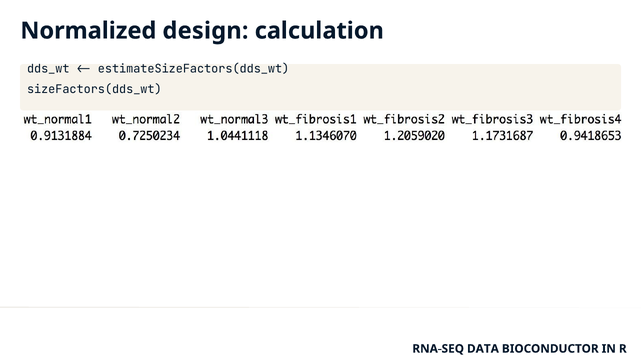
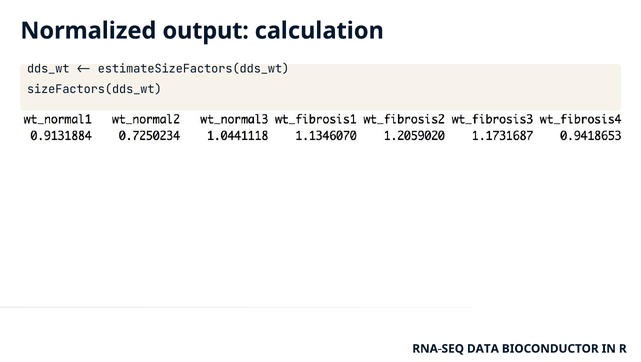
design: design -> output (206, 31)
